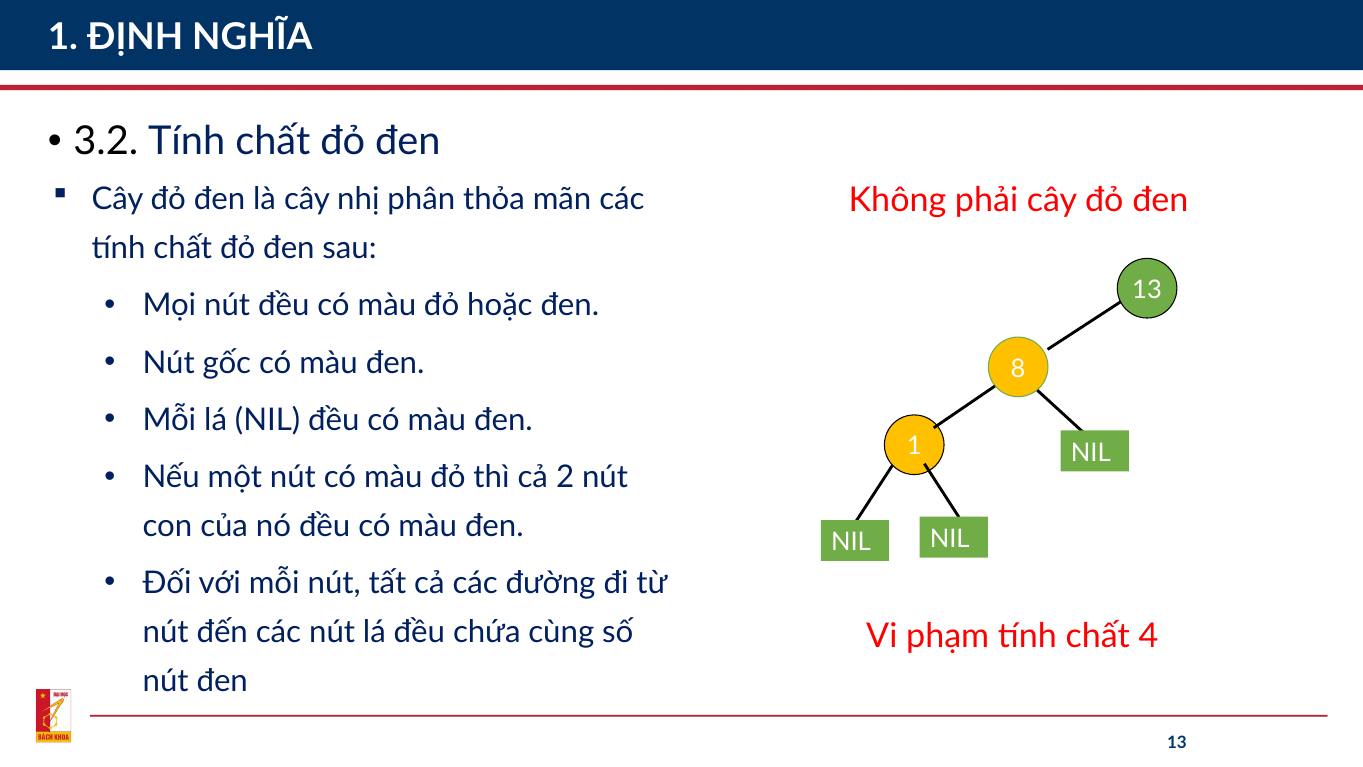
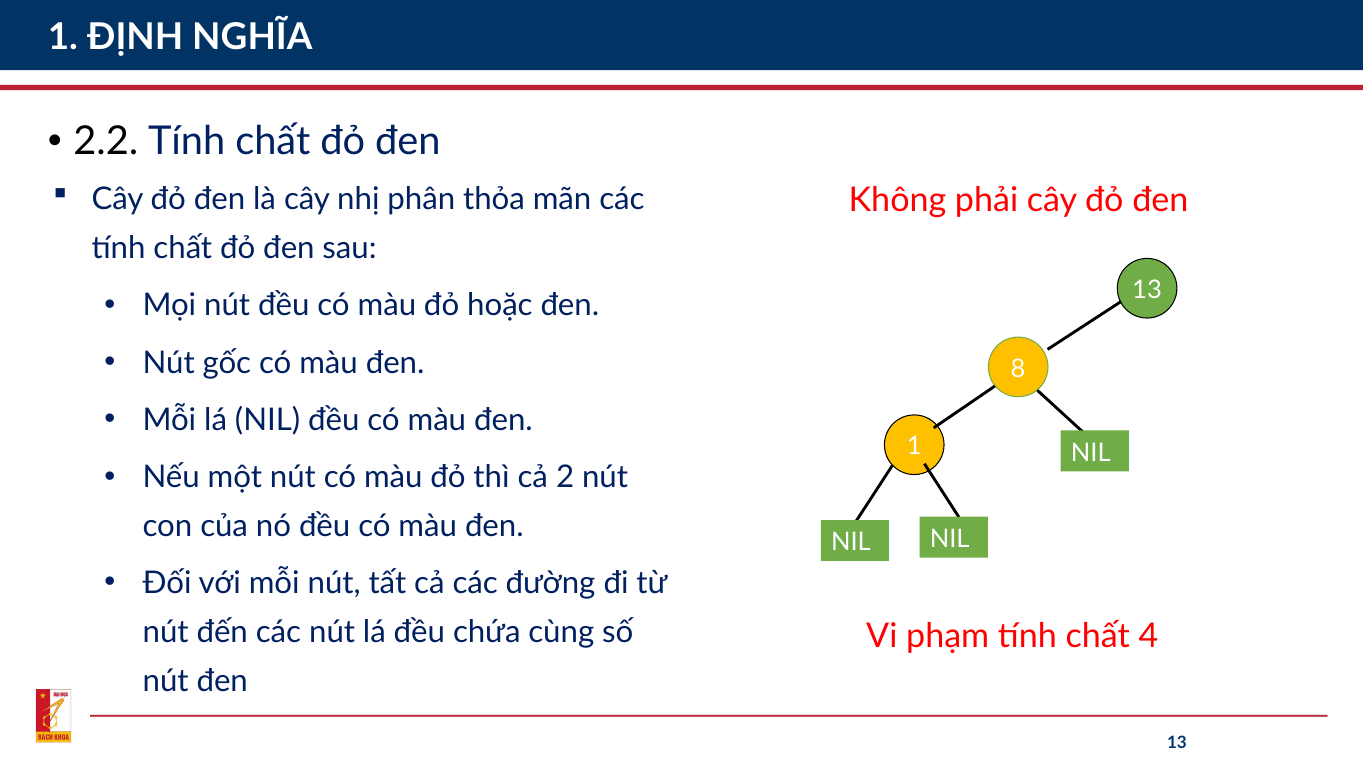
3.2: 3.2 -> 2.2 (106, 142)
